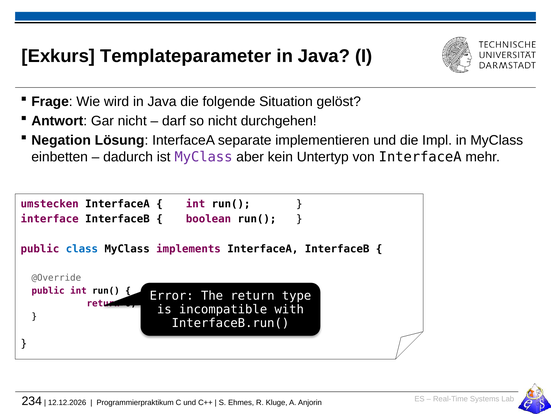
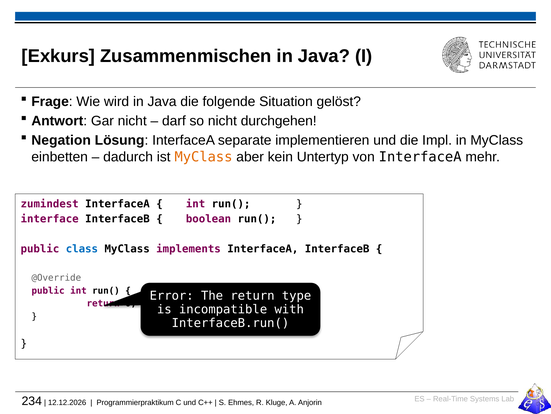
Templateparameter: Templateparameter -> Zusammenmischen (186, 56)
MyClass colour: purple -> orange (204, 157)
umstecken: umstecken -> zumindest (50, 204)
